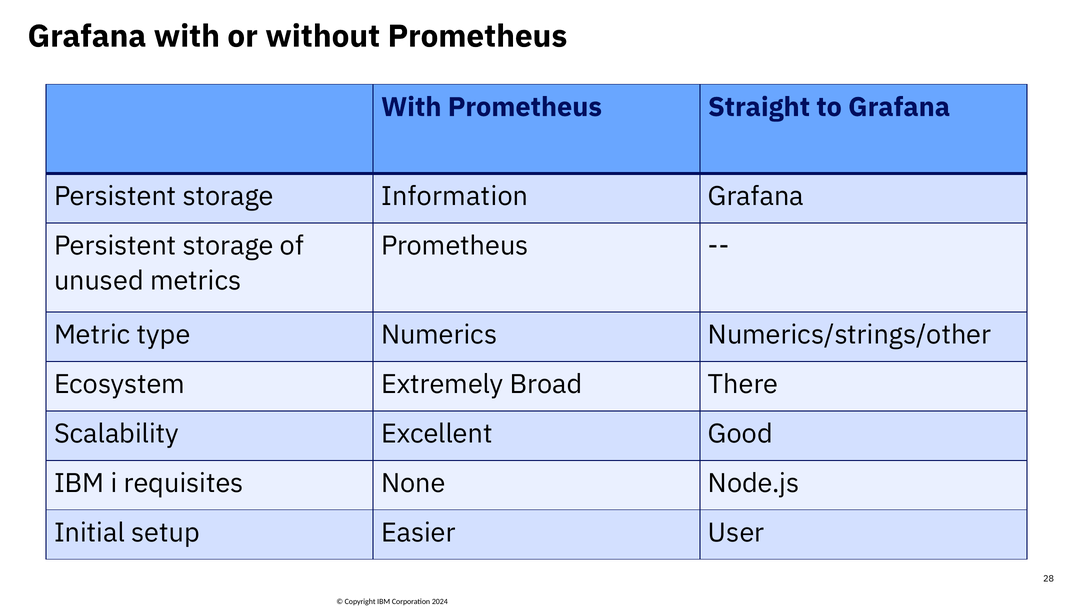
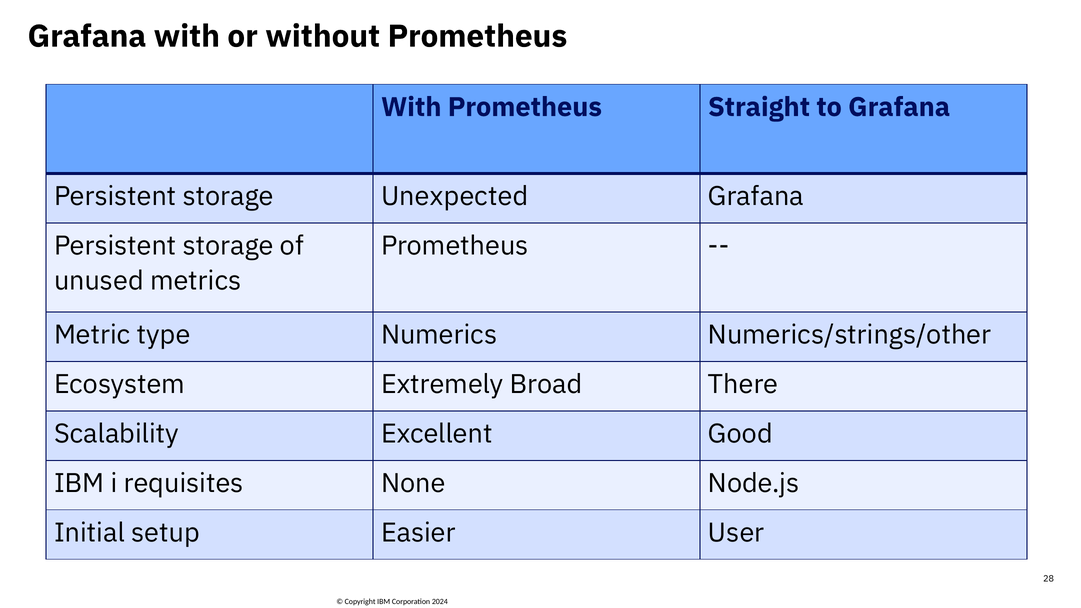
Information: Information -> Unexpected (455, 196)
